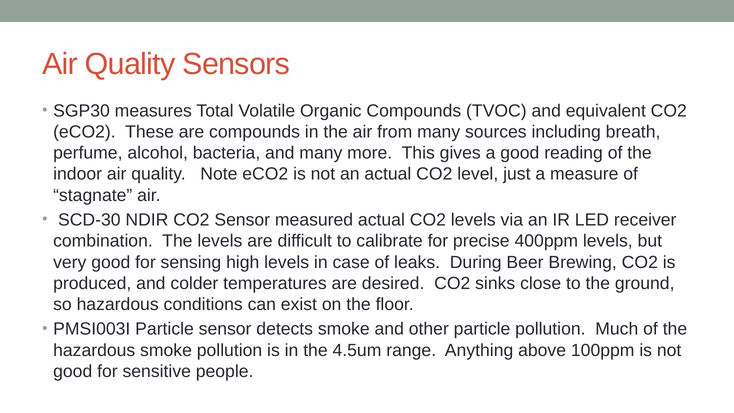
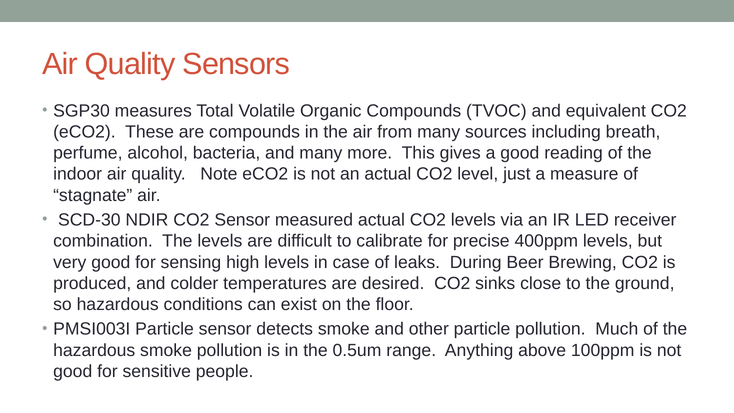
4.5um: 4.5um -> 0.5um (357, 350)
